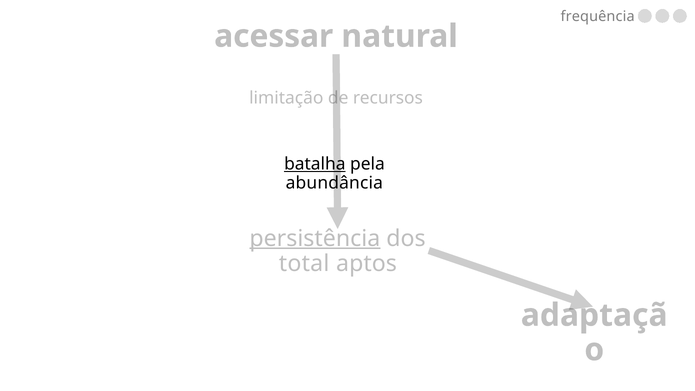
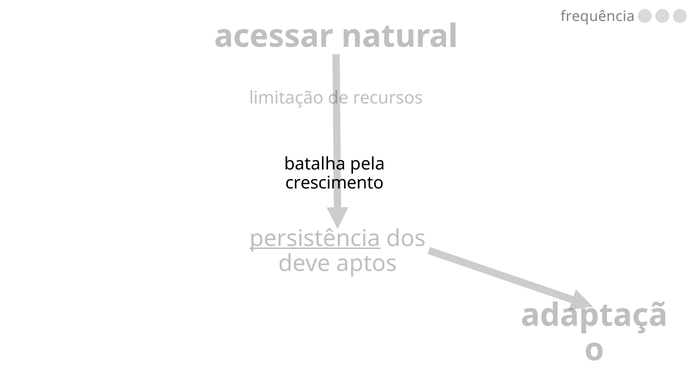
batalha underline: present -> none (315, 164)
abundância: abundância -> crescimento (334, 183)
total: total -> deve (304, 263)
